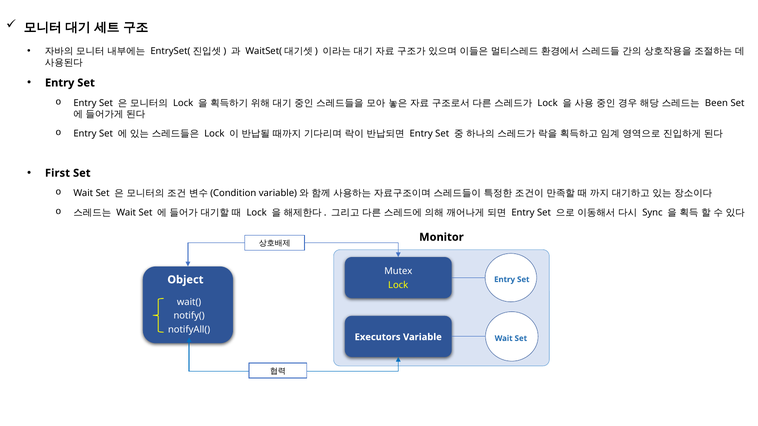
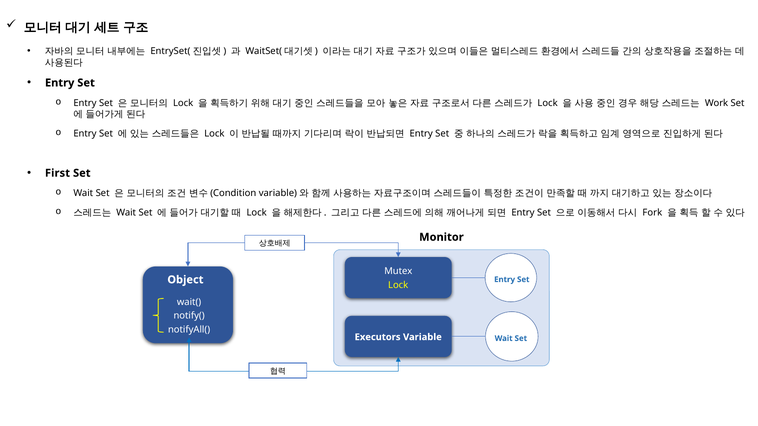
Been: Been -> Work (717, 103)
Sync: Sync -> Fork (652, 213)
